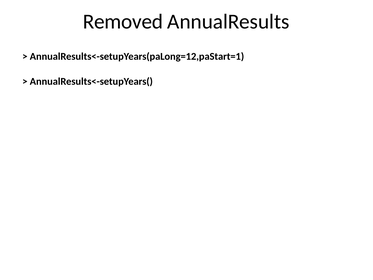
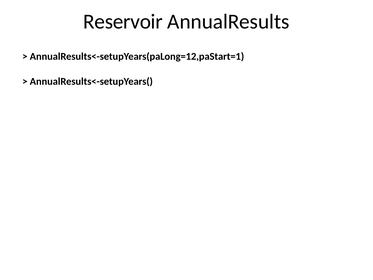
Removed: Removed -> Reservoir (123, 22)
